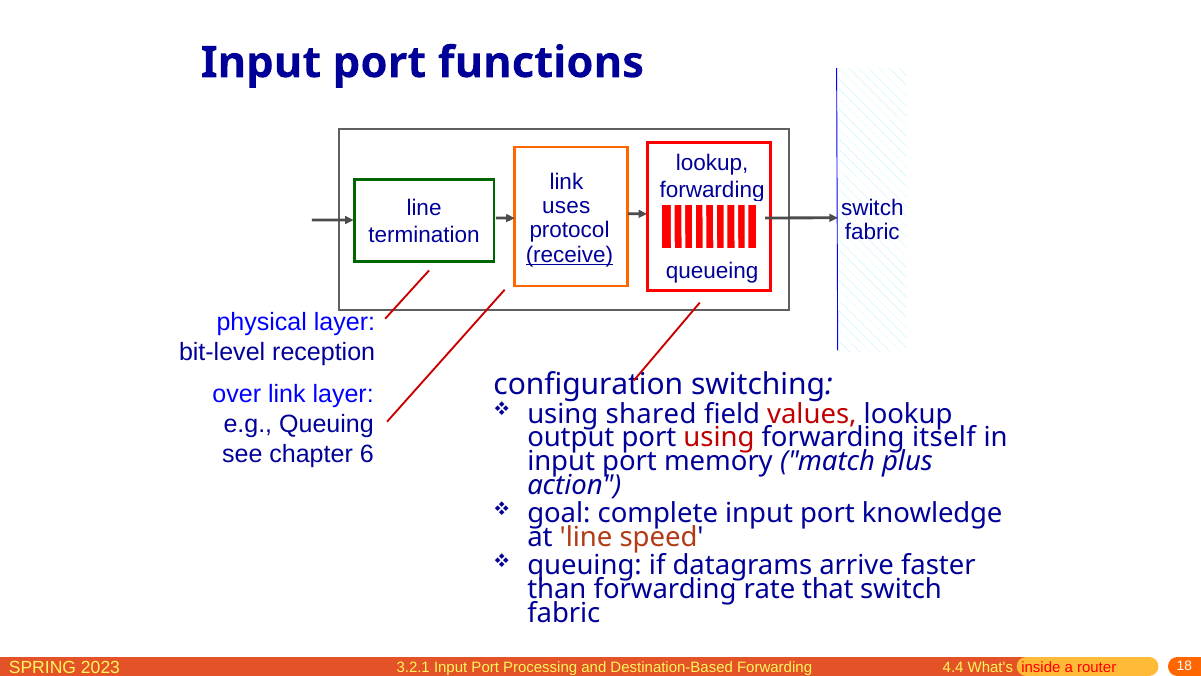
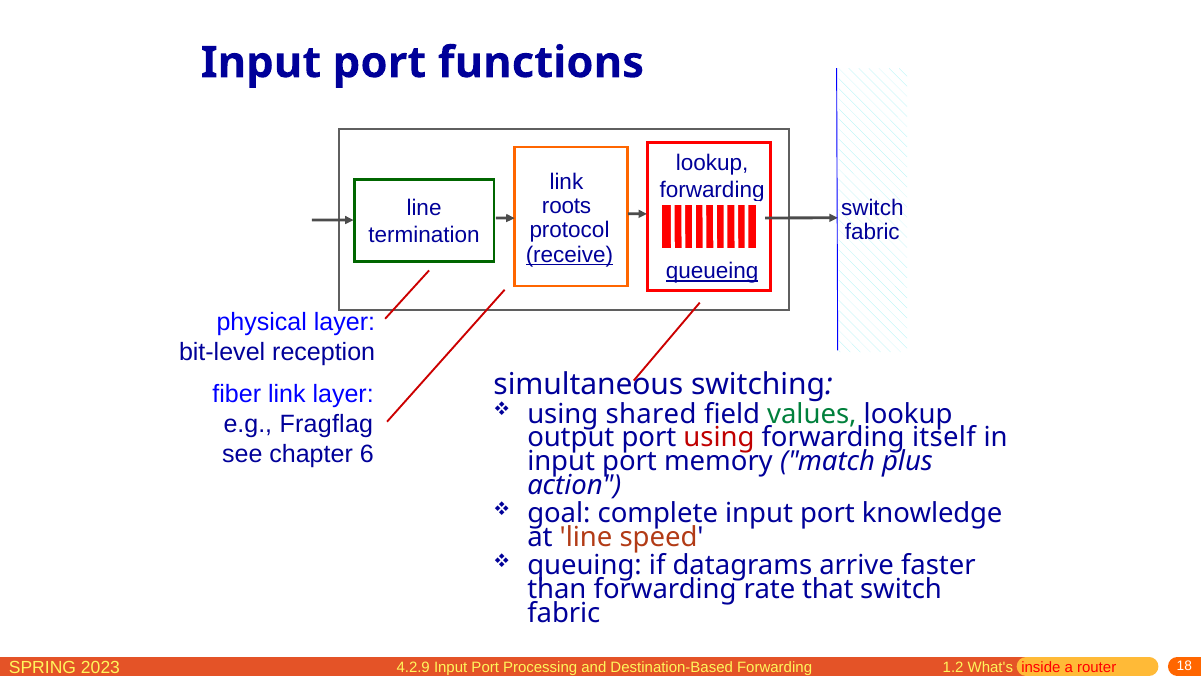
uses: uses -> roots (567, 206)
queueing underline: none -> present (712, 271)
configuration: configuration -> simultaneous (588, 384)
over: over -> fiber (237, 394)
values colour: red -> green (812, 414)
e.g Queuing: Queuing -> Fragflag (326, 424)
3.2.1: 3.2.1 -> 4.2.9 (413, 667)
4.4: 4.4 -> 1.2 (953, 667)
